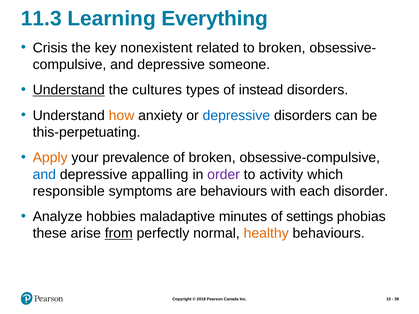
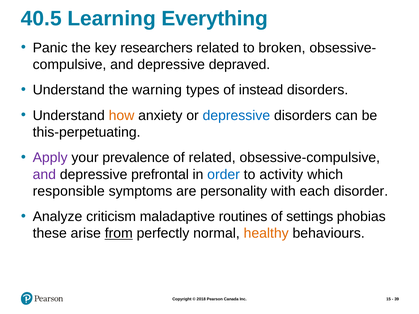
11.3: 11.3 -> 40.5 (41, 18)
Crisis: Crisis -> Panic (50, 48)
nonexistent: nonexistent -> researchers (157, 48)
someone: someone -> depraved (240, 65)
Understand underline: present -> none (69, 90)
cultures: cultures -> warning (157, 90)
Apply colour: orange -> purple (50, 158)
of broken: broken -> related (212, 158)
and colour: blue -> purple (44, 175)
appalling: appalling -> prefrontal (160, 175)
order colour: purple -> blue (224, 175)
are behaviours: behaviours -> personality (234, 191)
hobbies: hobbies -> criticism (111, 217)
minutes: minutes -> routines (243, 217)
